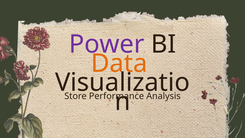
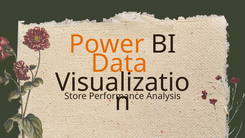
Power colour: purple -> orange (107, 44)
